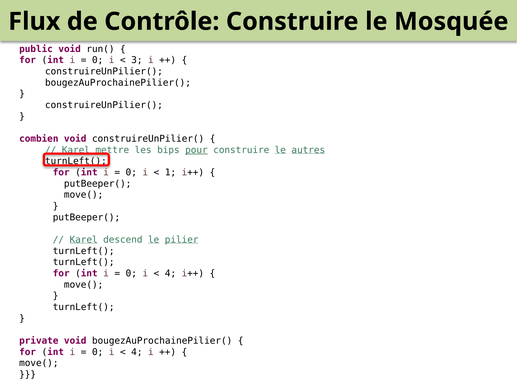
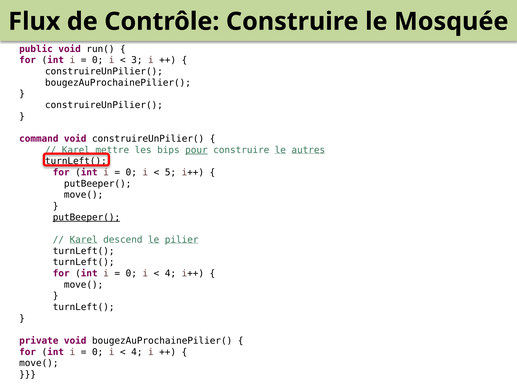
combien: combien -> command (39, 139)
1: 1 -> 5 (170, 172)
putBeeper( underline: none -> present (86, 217)
